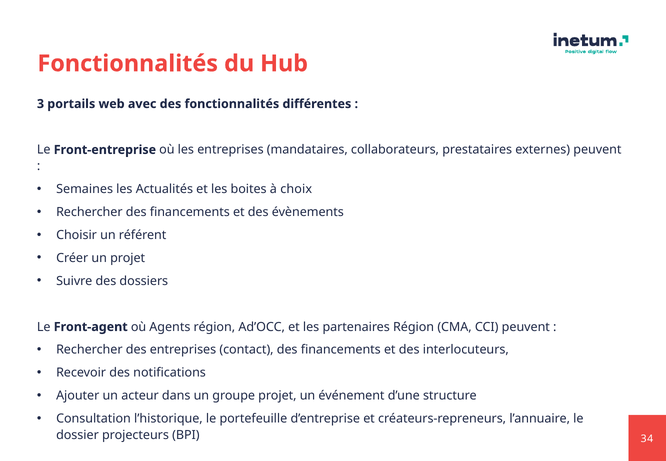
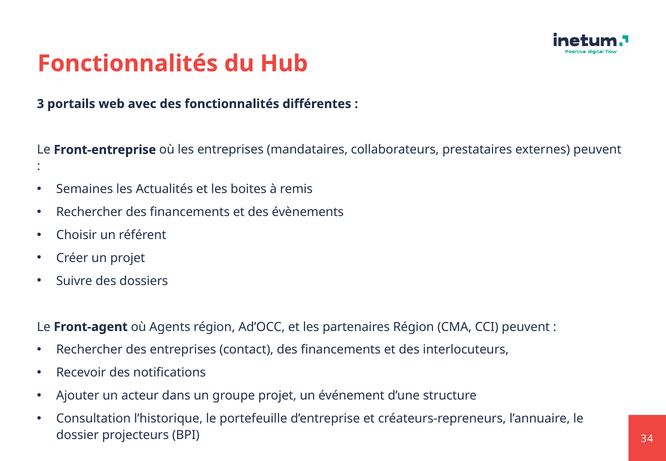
choix: choix -> remis (296, 189)
